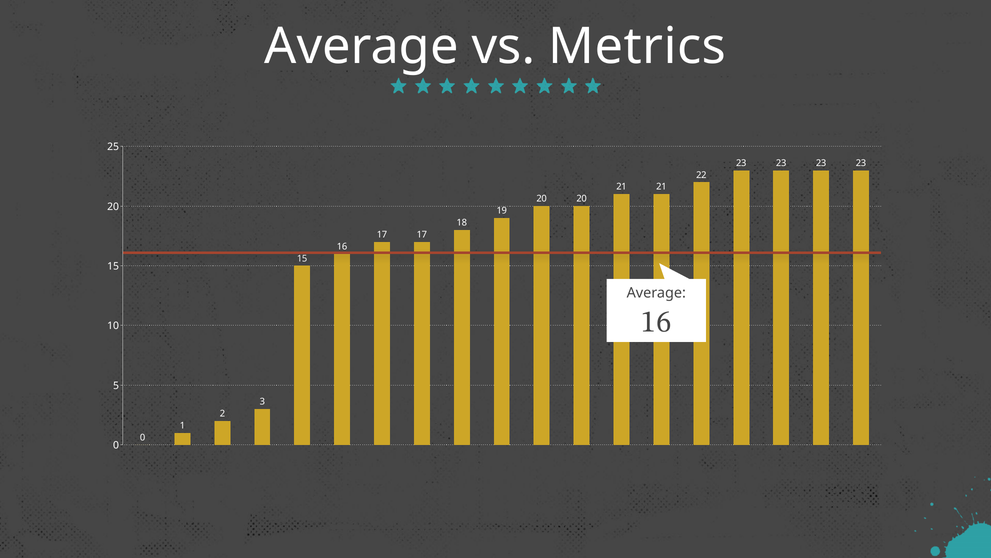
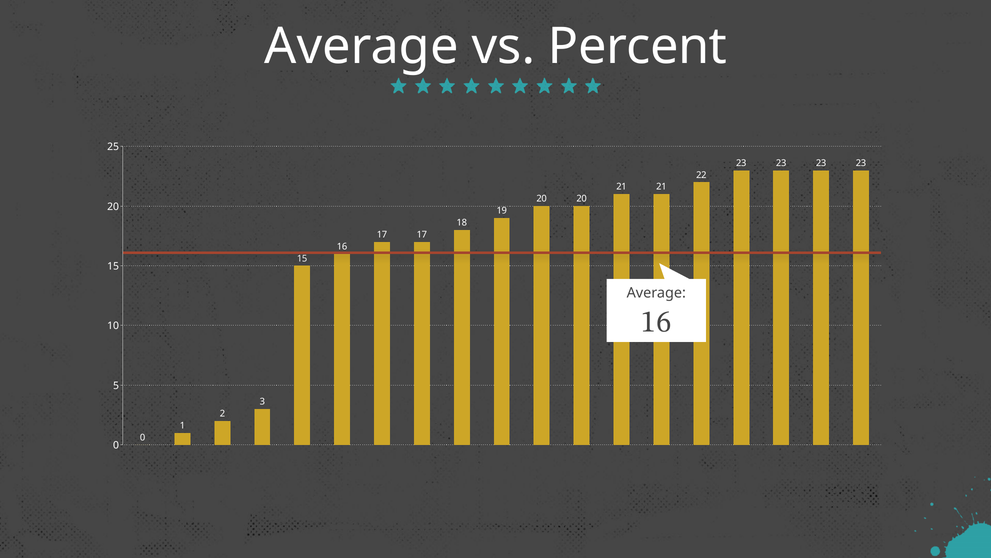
Metrics: Metrics -> Percent (638, 46)
